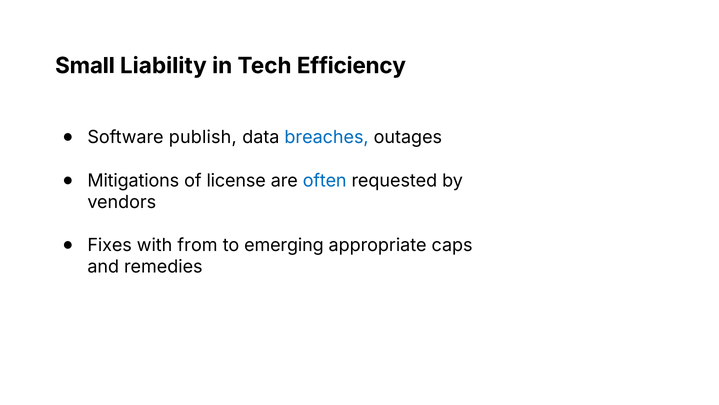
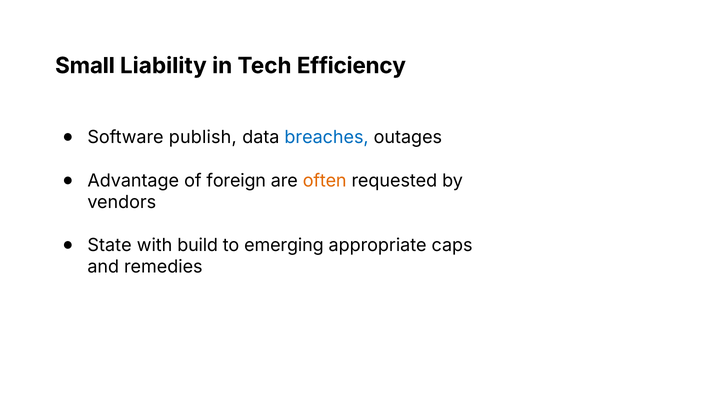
Mitigations: Mitigations -> Advantage (133, 180)
license: license -> foreign (236, 180)
often colour: blue -> orange (325, 180)
Fixes: Fixes -> State (110, 245)
from: from -> build (198, 245)
